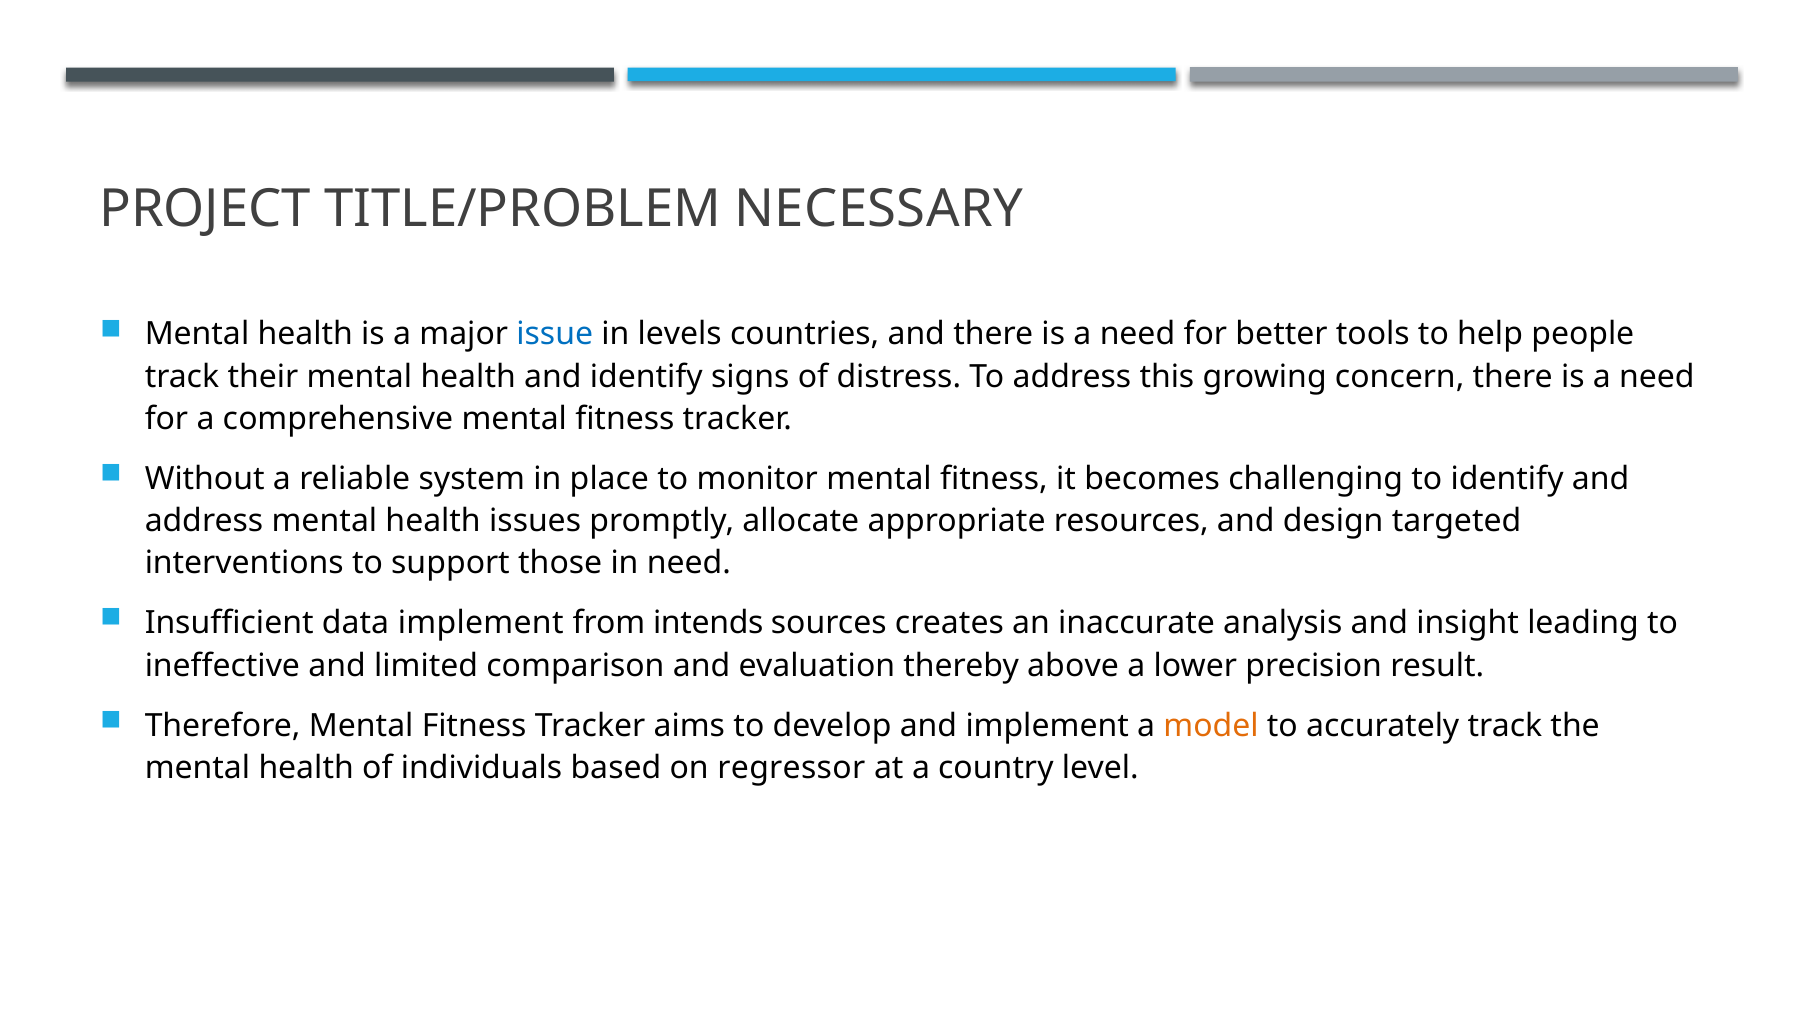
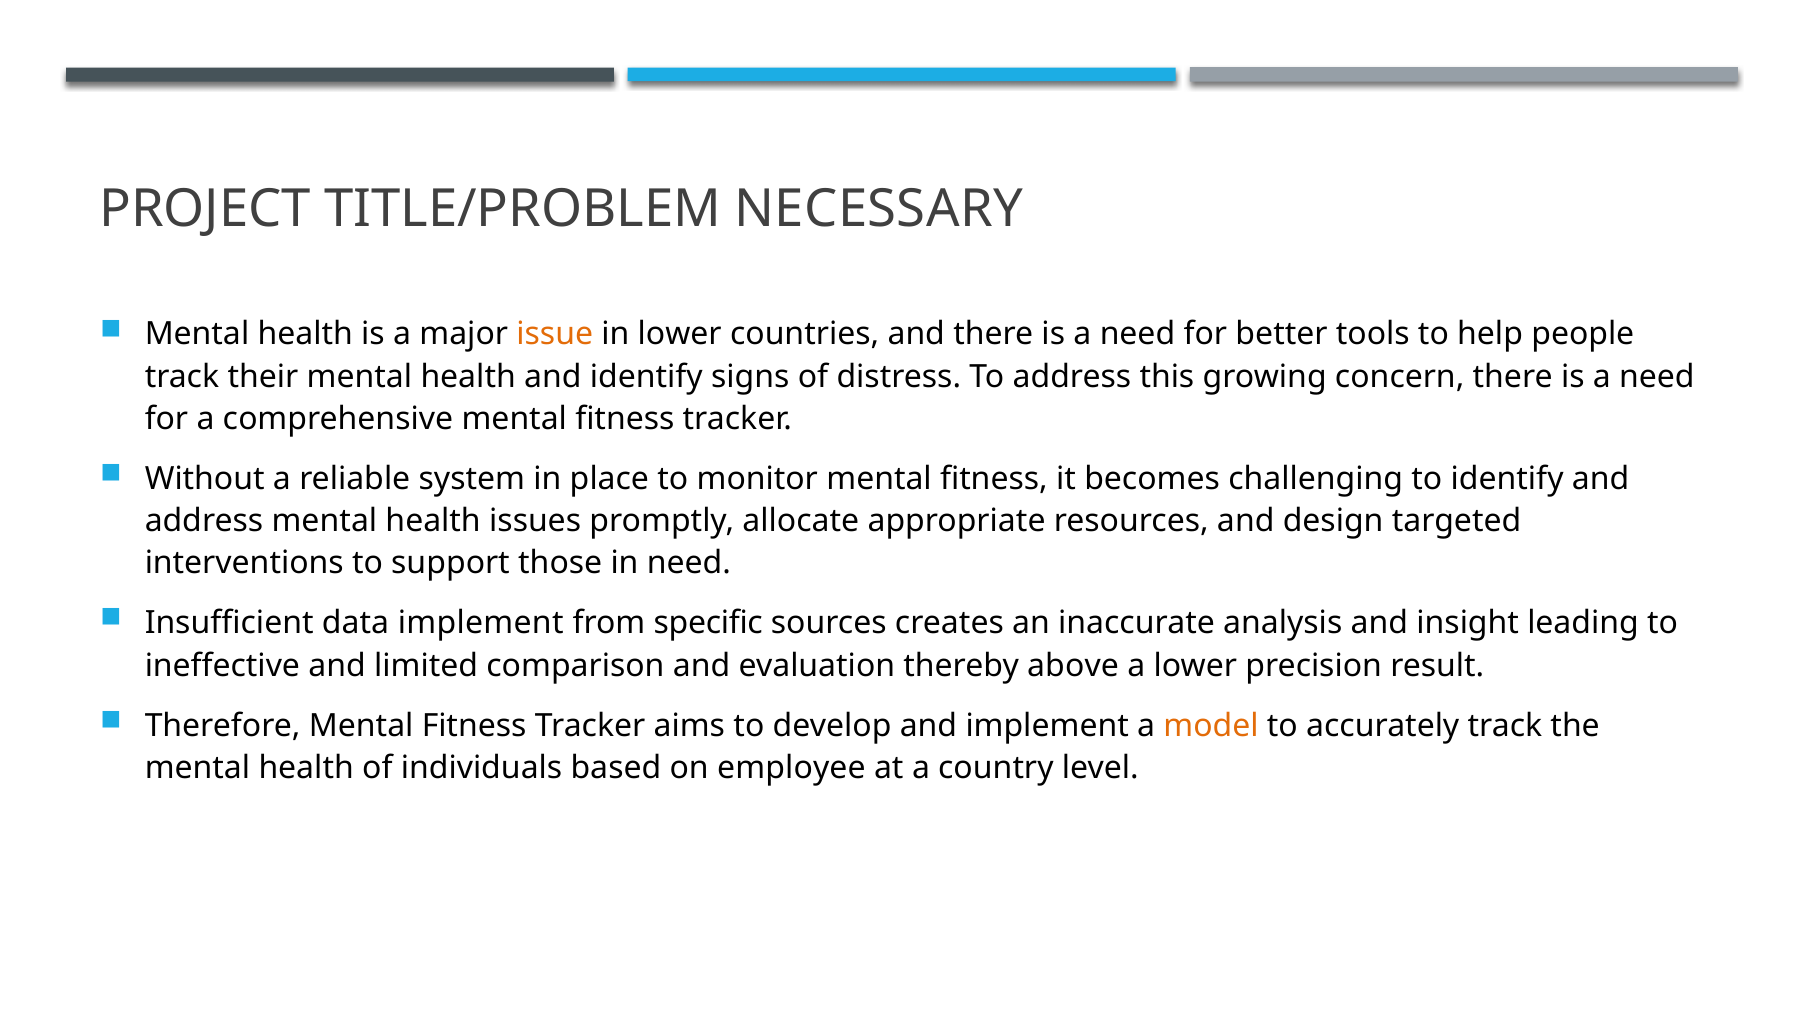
issue colour: blue -> orange (555, 334)
in levels: levels -> lower (680, 334)
intends: intends -> specific (708, 623)
regressor: regressor -> employee (791, 768)
